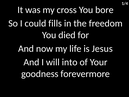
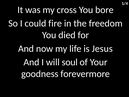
fills: fills -> fire (55, 23)
into: into -> soul (70, 62)
